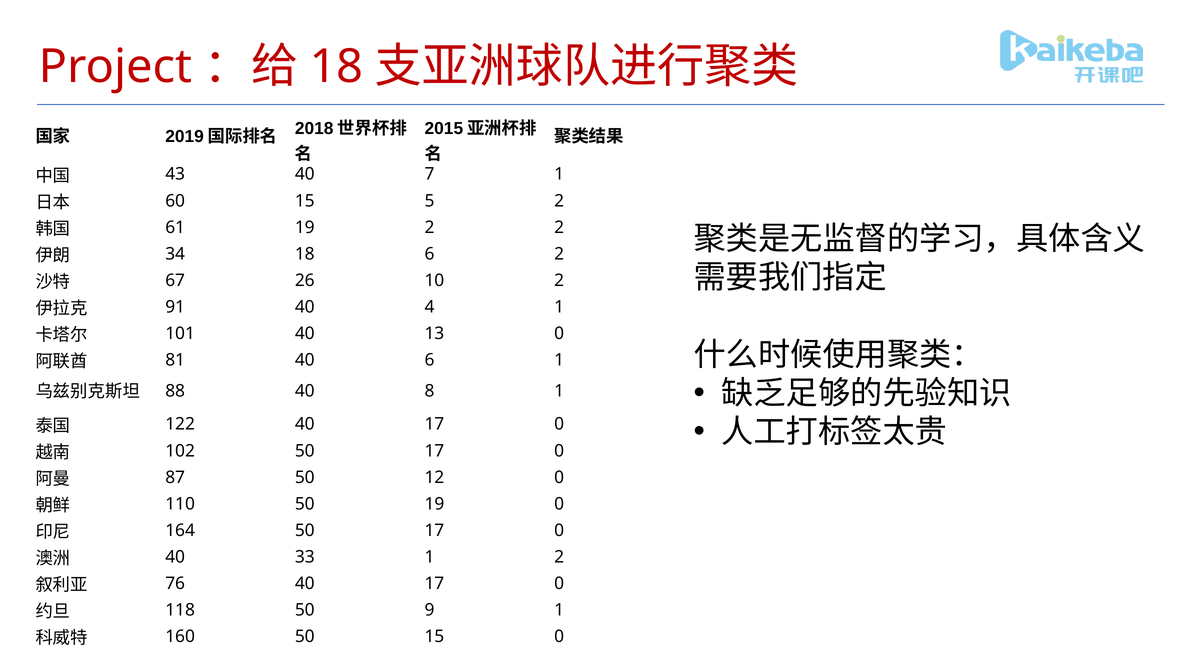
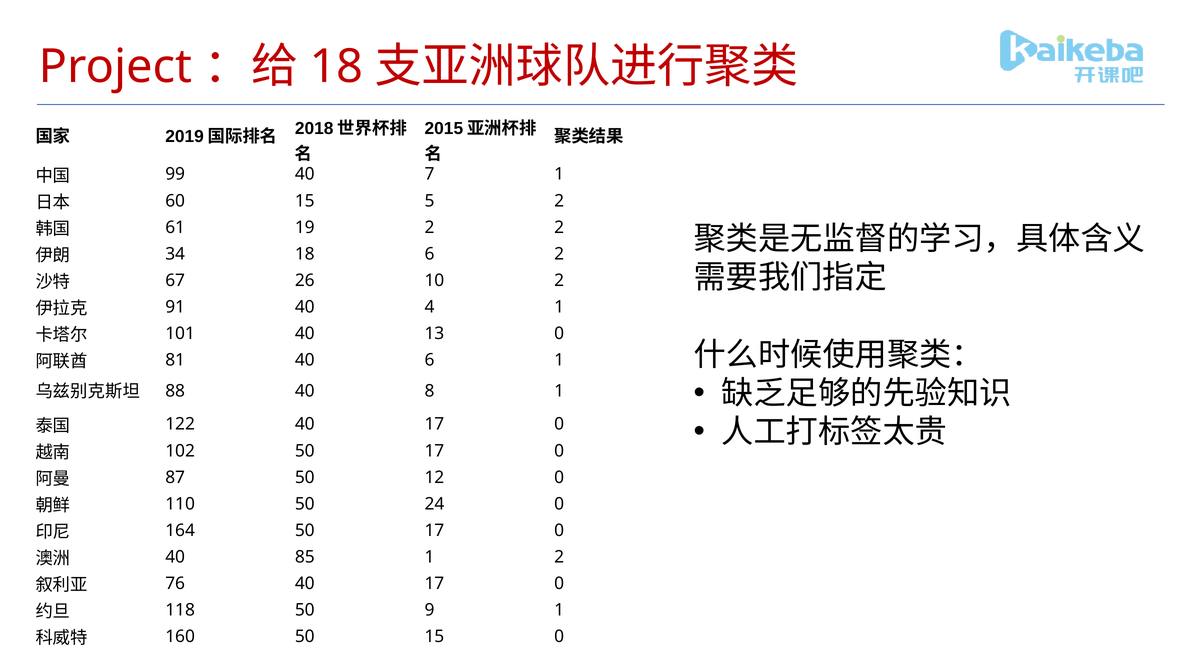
43: 43 -> 99 (175, 174)
50 19: 19 -> 24 (434, 504)
33: 33 -> 85 (305, 557)
